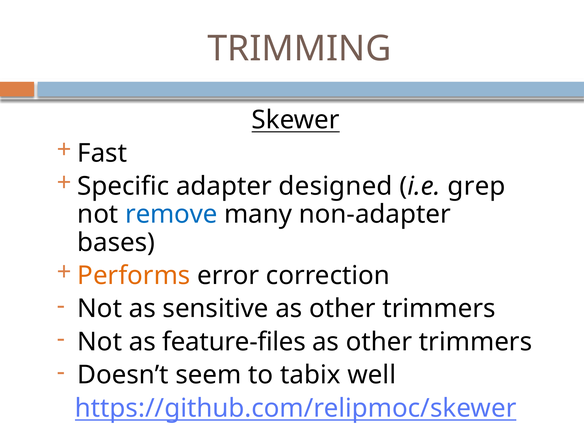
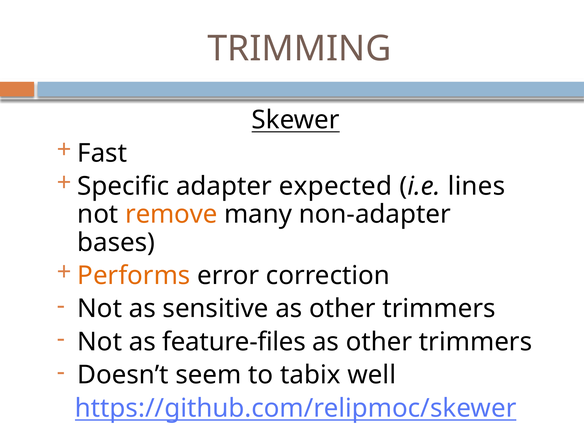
designed: designed -> expected (336, 186)
grep: grep -> lines (477, 186)
remove colour: blue -> orange (171, 214)
